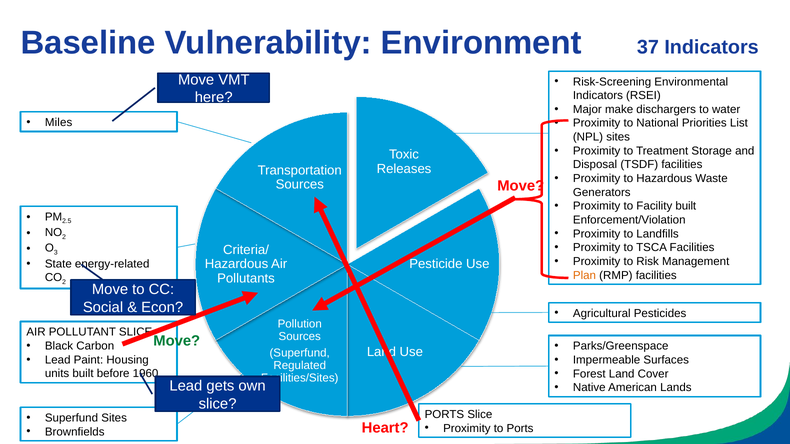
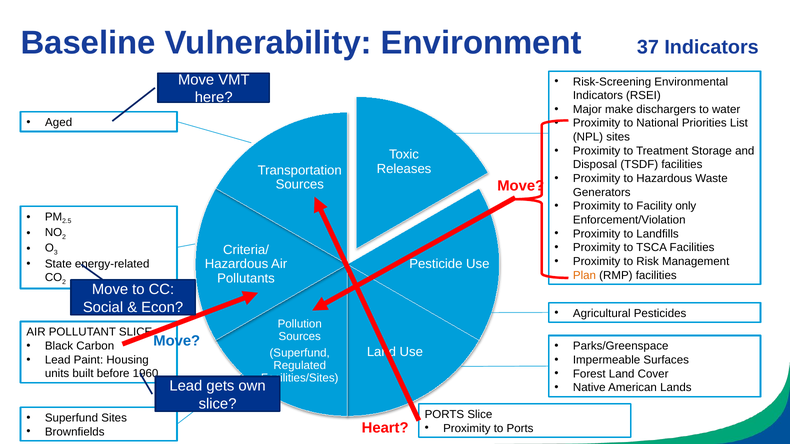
Miles: Miles -> Aged (59, 123)
Facility built: built -> only (686, 206)
Move colour: green -> blue (177, 341)
